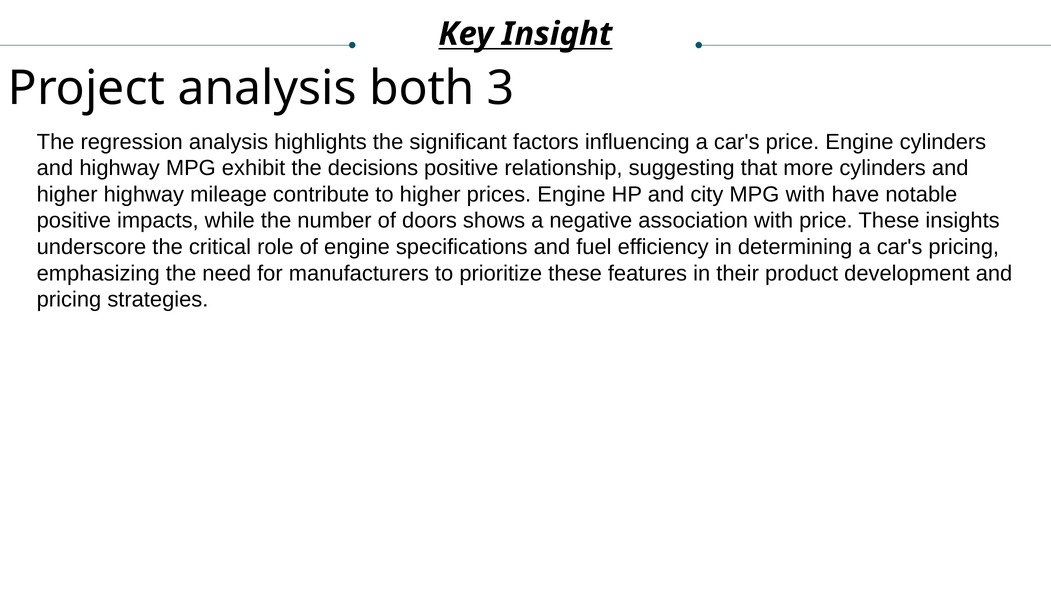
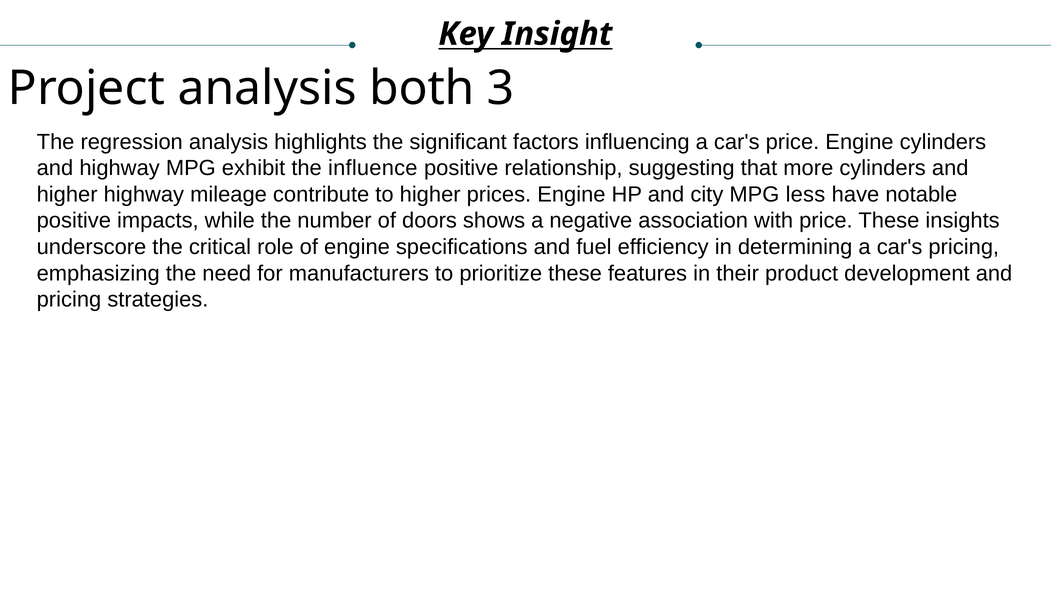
decisions: decisions -> influence (373, 168)
MPG with: with -> less (805, 195)
